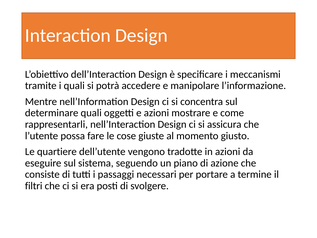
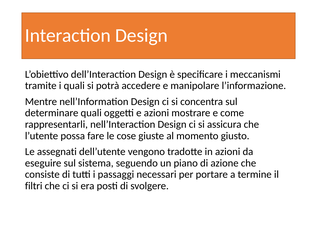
quartiere: quartiere -> assegnati (57, 151)
